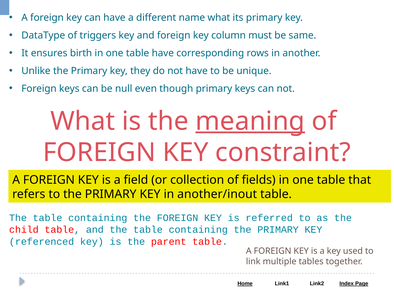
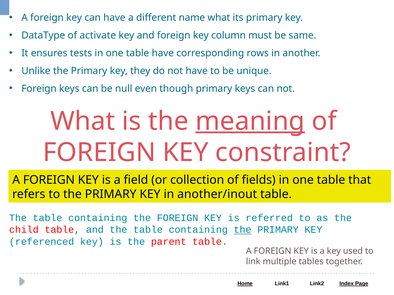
triggers: triggers -> activate (98, 35)
birth: birth -> tests (81, 53)
the underline: none -> present (243, 230)
